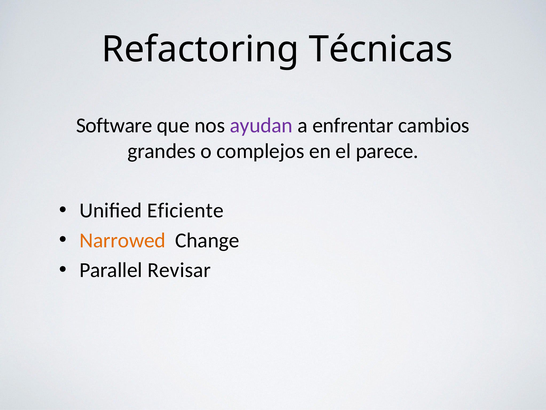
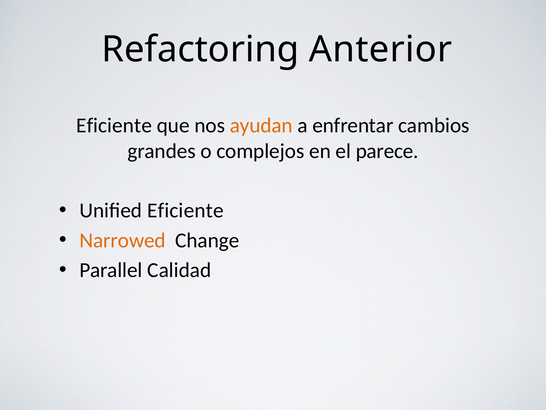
Técnicas: Técnicas -> Anterior (381, 49)
Software: Software -> Eficiente (114, 125)
ayudan colour: purple -> orange (261, 125)
Revisar: Revisar -> Calidad (179, 270)
